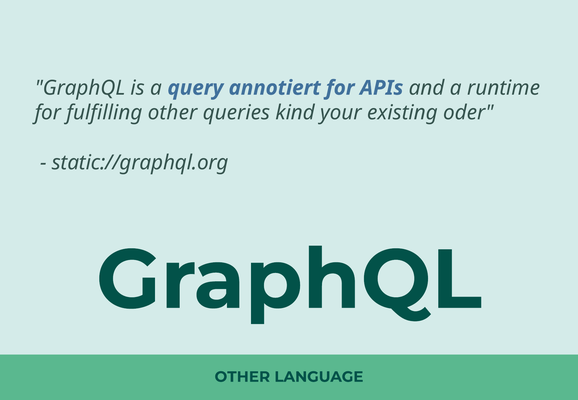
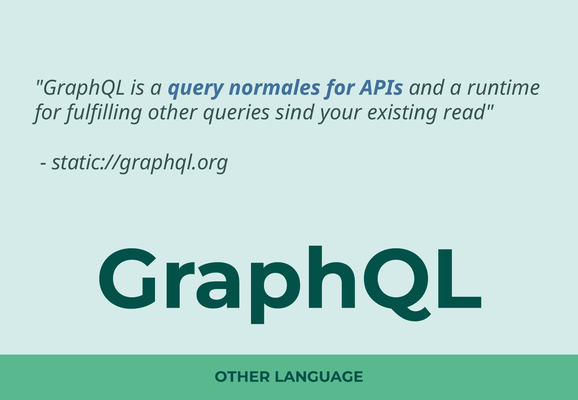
annotiert: annotiert -> normales (275, 88)
kind: kind -> sind (295, 113)
oder: oder -> read (468, 113)
